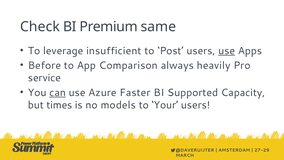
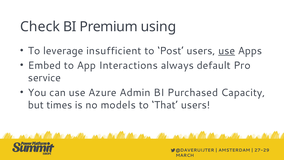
same: same -> using (158, 27)
Before: Before -> Embed (44, 65)
Comparison: Comparison -> Interactions (128, 65)
heavily: heavily -> default (214, 65)
can underline: present -> none (58, 92)
Faster: Faster -> Admin (135, 92)
Supported: Supported -> Purchased (193, 92)
Your: Your -> That (165, 105)
